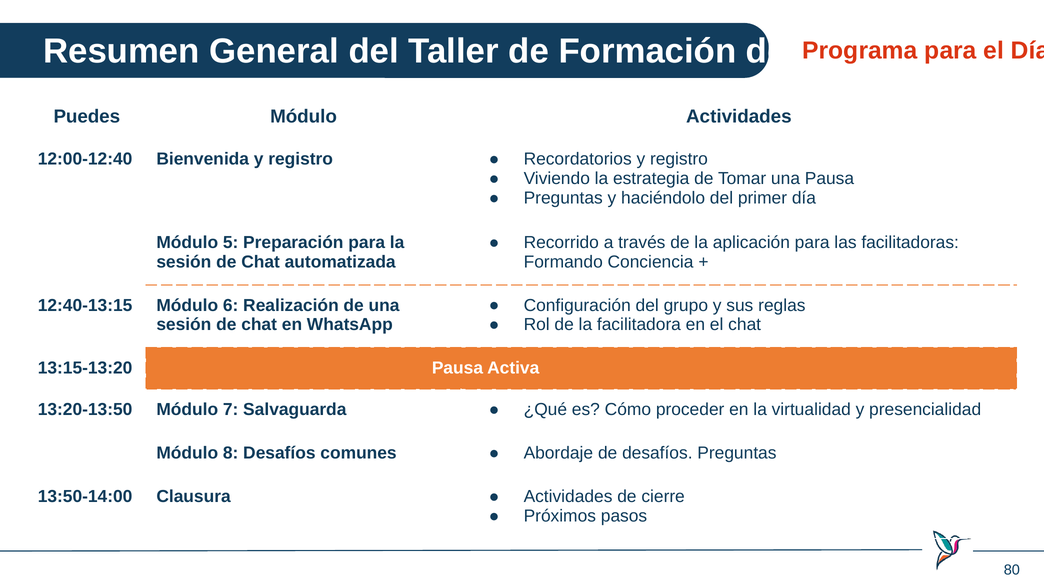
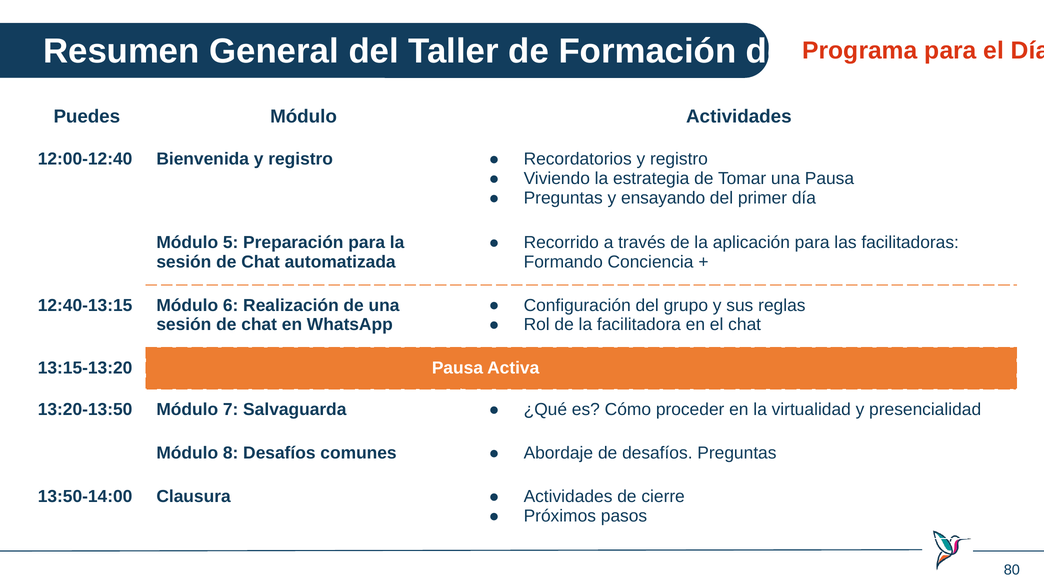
haciéndolo: haciéndolo -> ensayando (663, 198)
